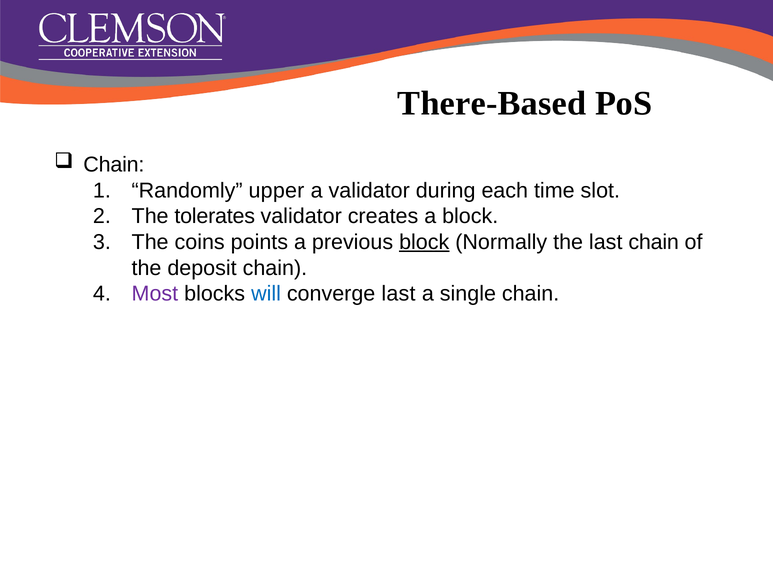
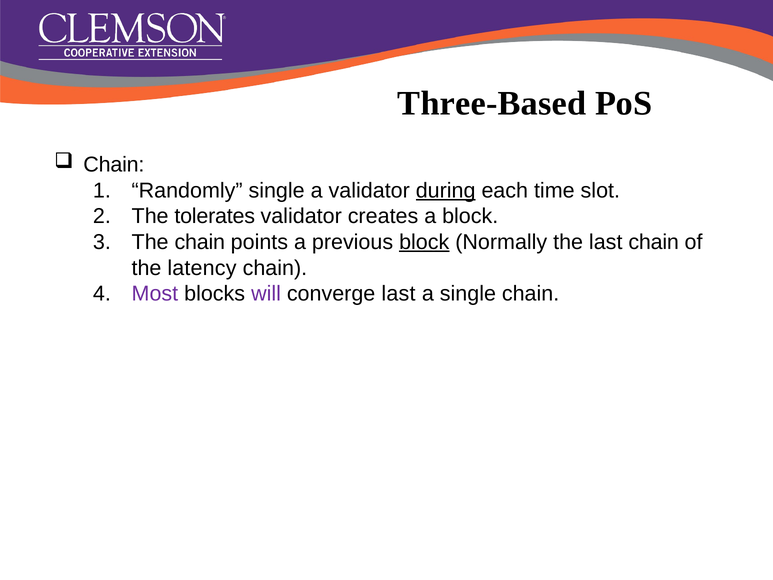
There-Based: There-Based -> Three-Based (492, 103)
Randomly upper: upper -> single (277, 190)
during underline: none -> present (446, 190)
The coins: coins -> chain (200, 242)
deposit: deposit -> latency (202, 268)
will colour: blue -> purple (266, 294)
